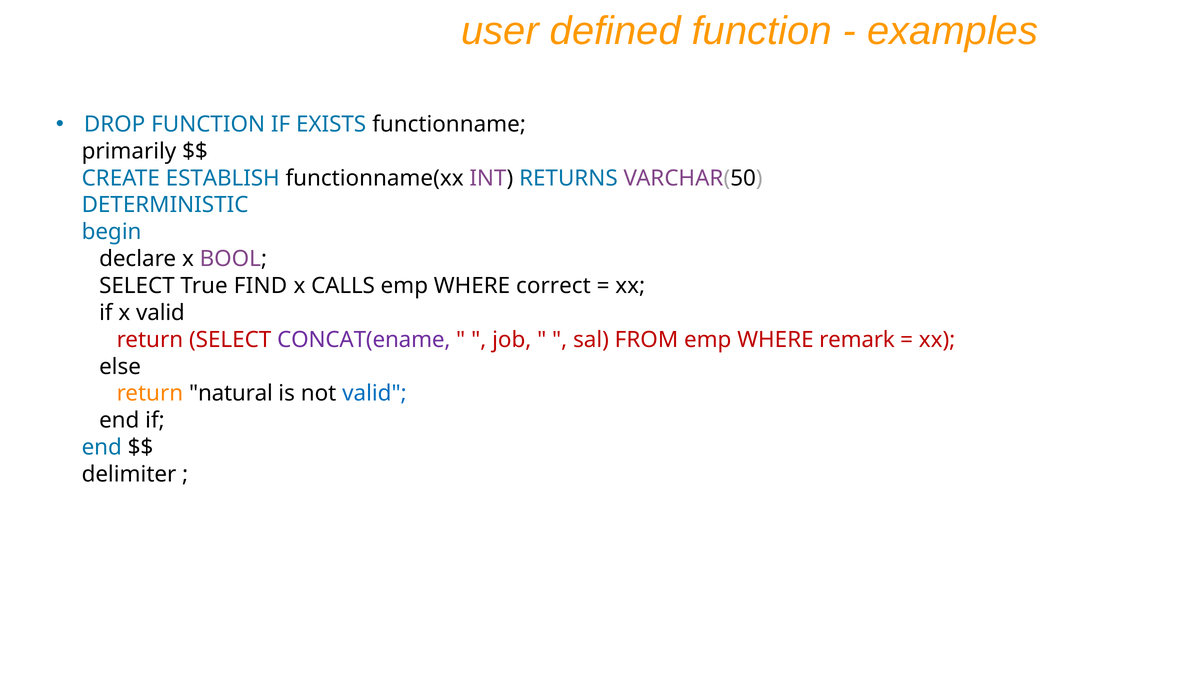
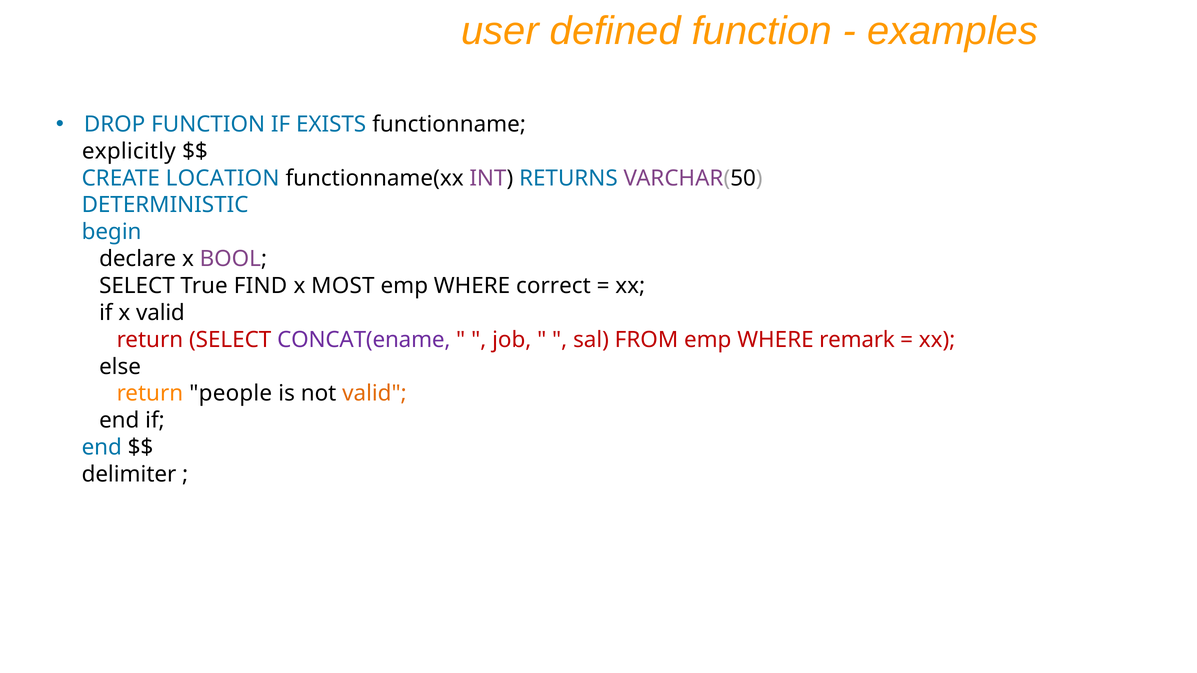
primarily: primarily -> explicitly (129, 151)
ESTABLISH: ESTABLISH -> LOCATION (223, 178)
CALLS: CALLS -> MOST (343, 286)
natural: natural -> people (231, 394)
valid colour: blue -> orange (374, 394)
